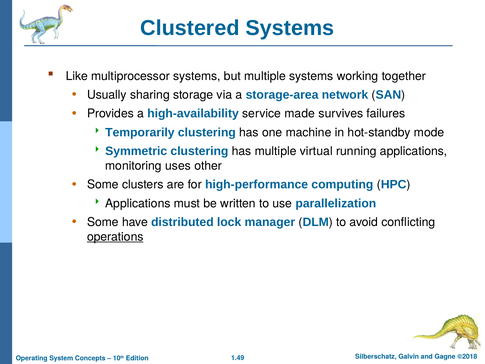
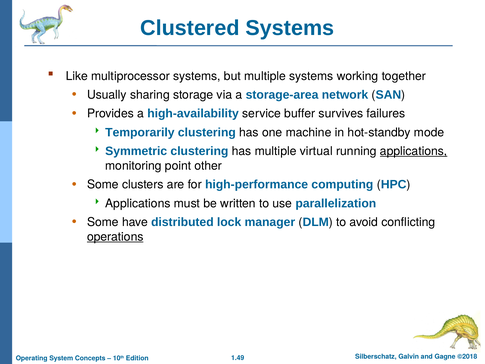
made: made -> buffer (300, 114)
applications underline: none -> present (414, 151)
uses: uses -> point (178, 166)
